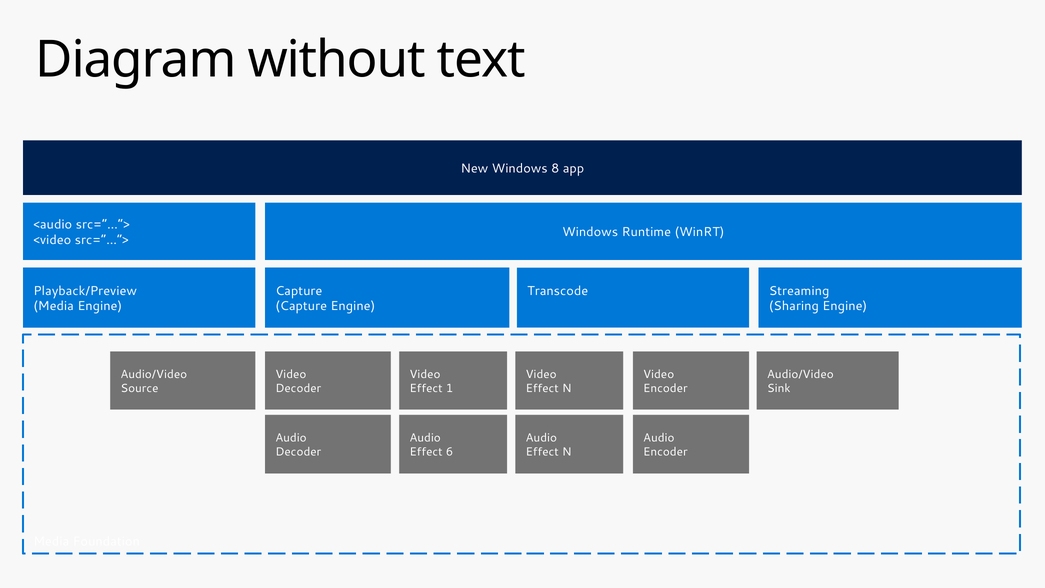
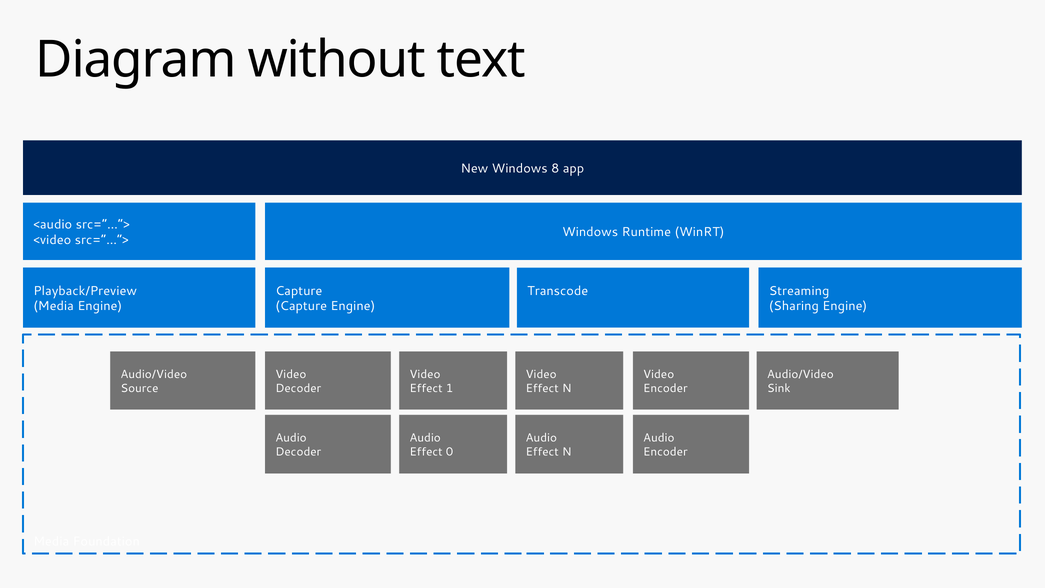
6: 6 -> 0 (450, 452)
